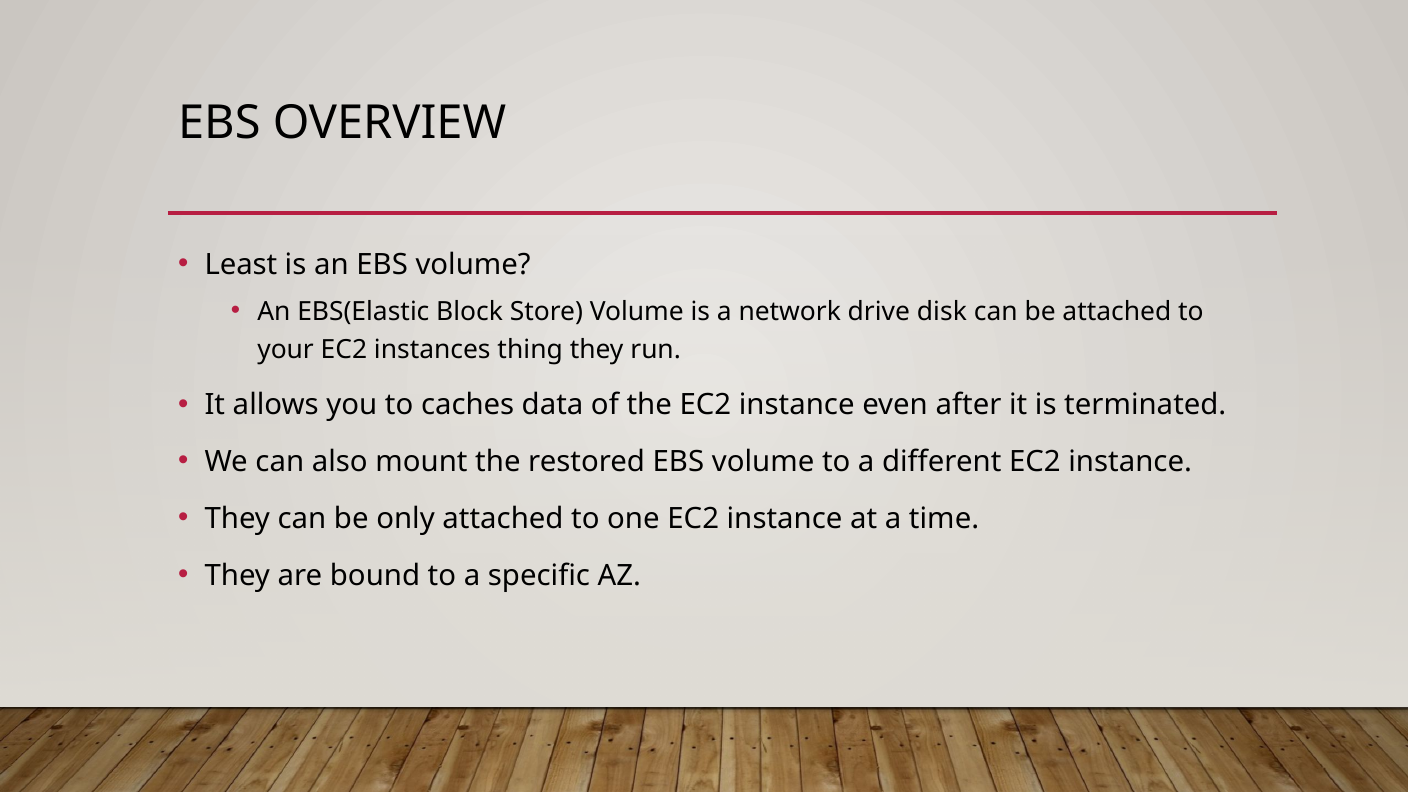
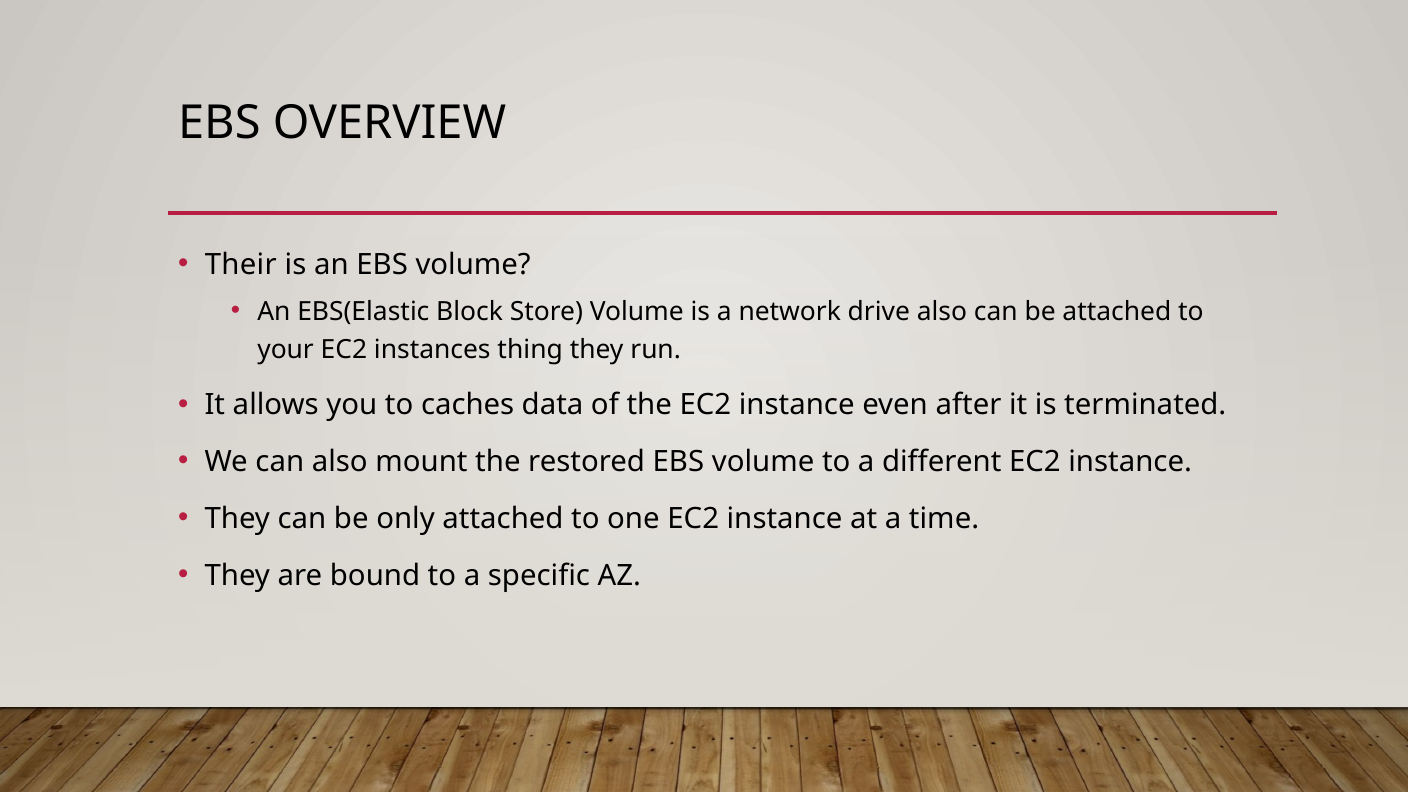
Least: Least -> Their (241, 265)
drive disk: disk -> also (942, 312)
